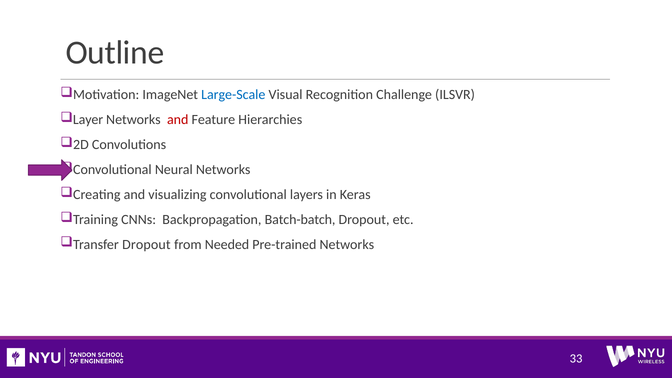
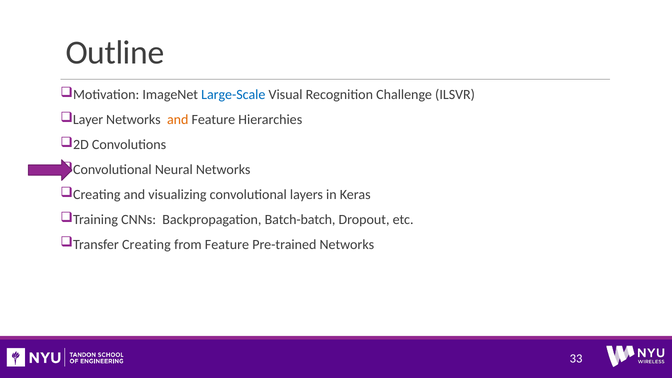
and colour: red -> orange (178, 120)
Transfer Dropout: Dropout -> Creating (146, 244)
from Needed: Needed -> Feature (227, 244)
